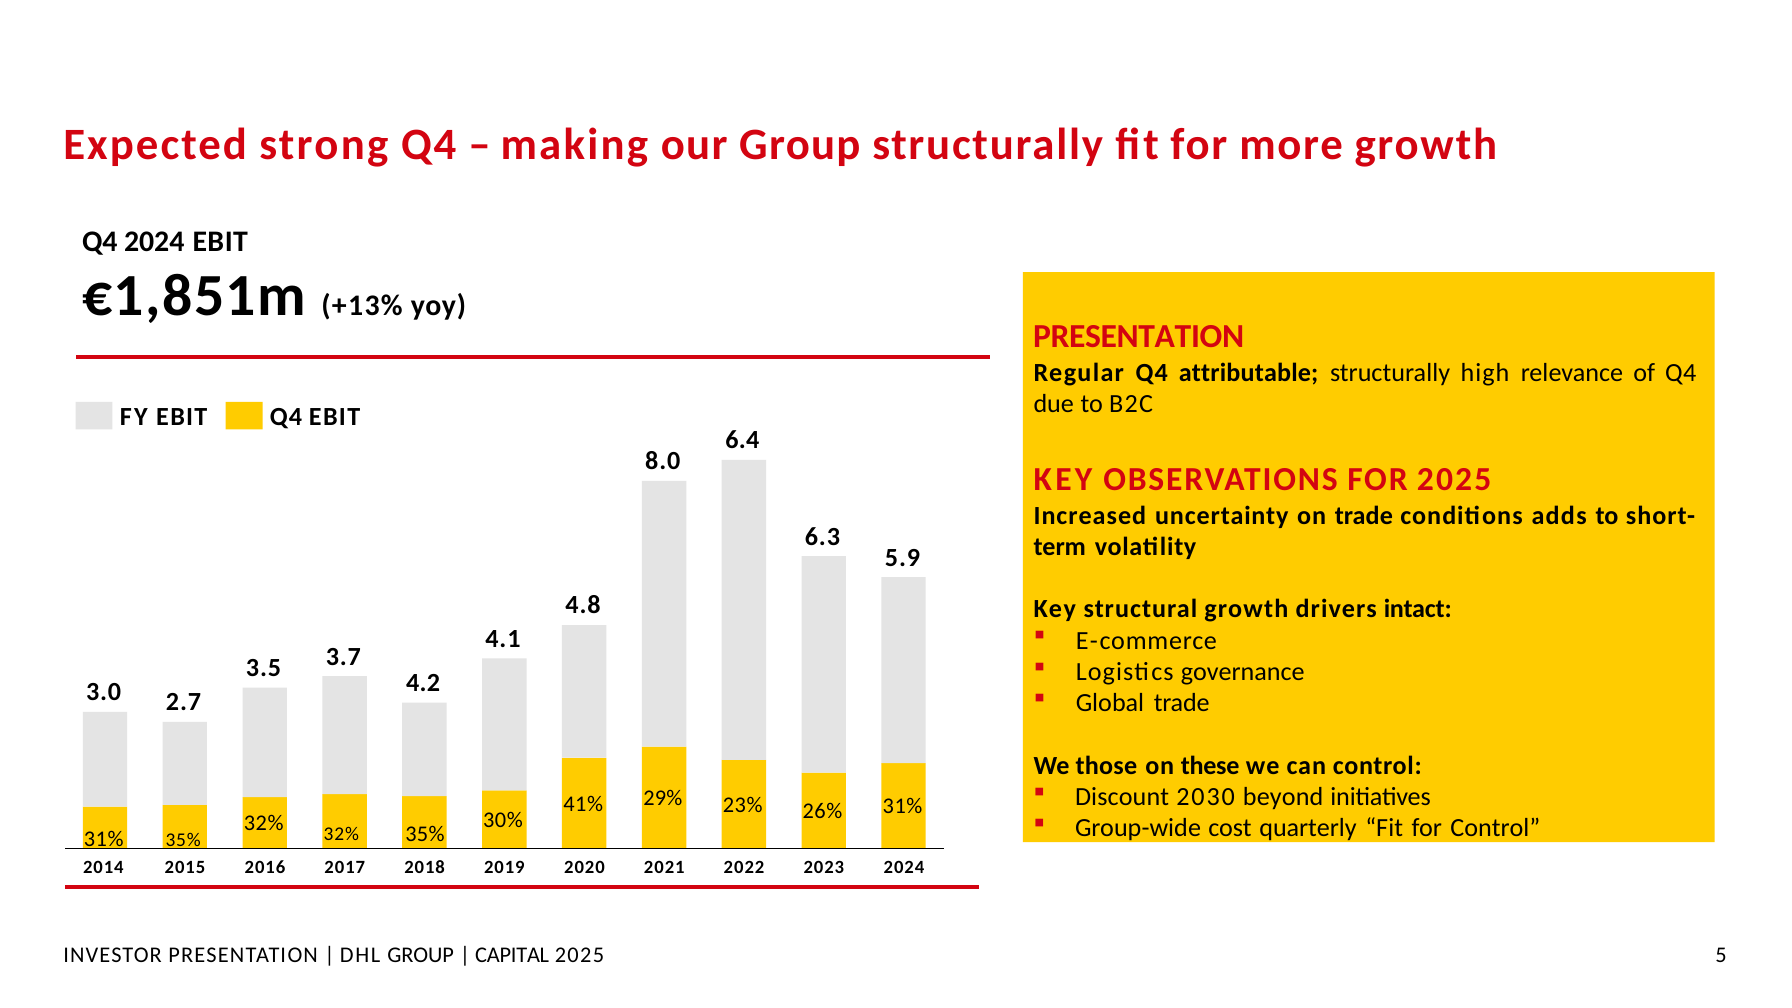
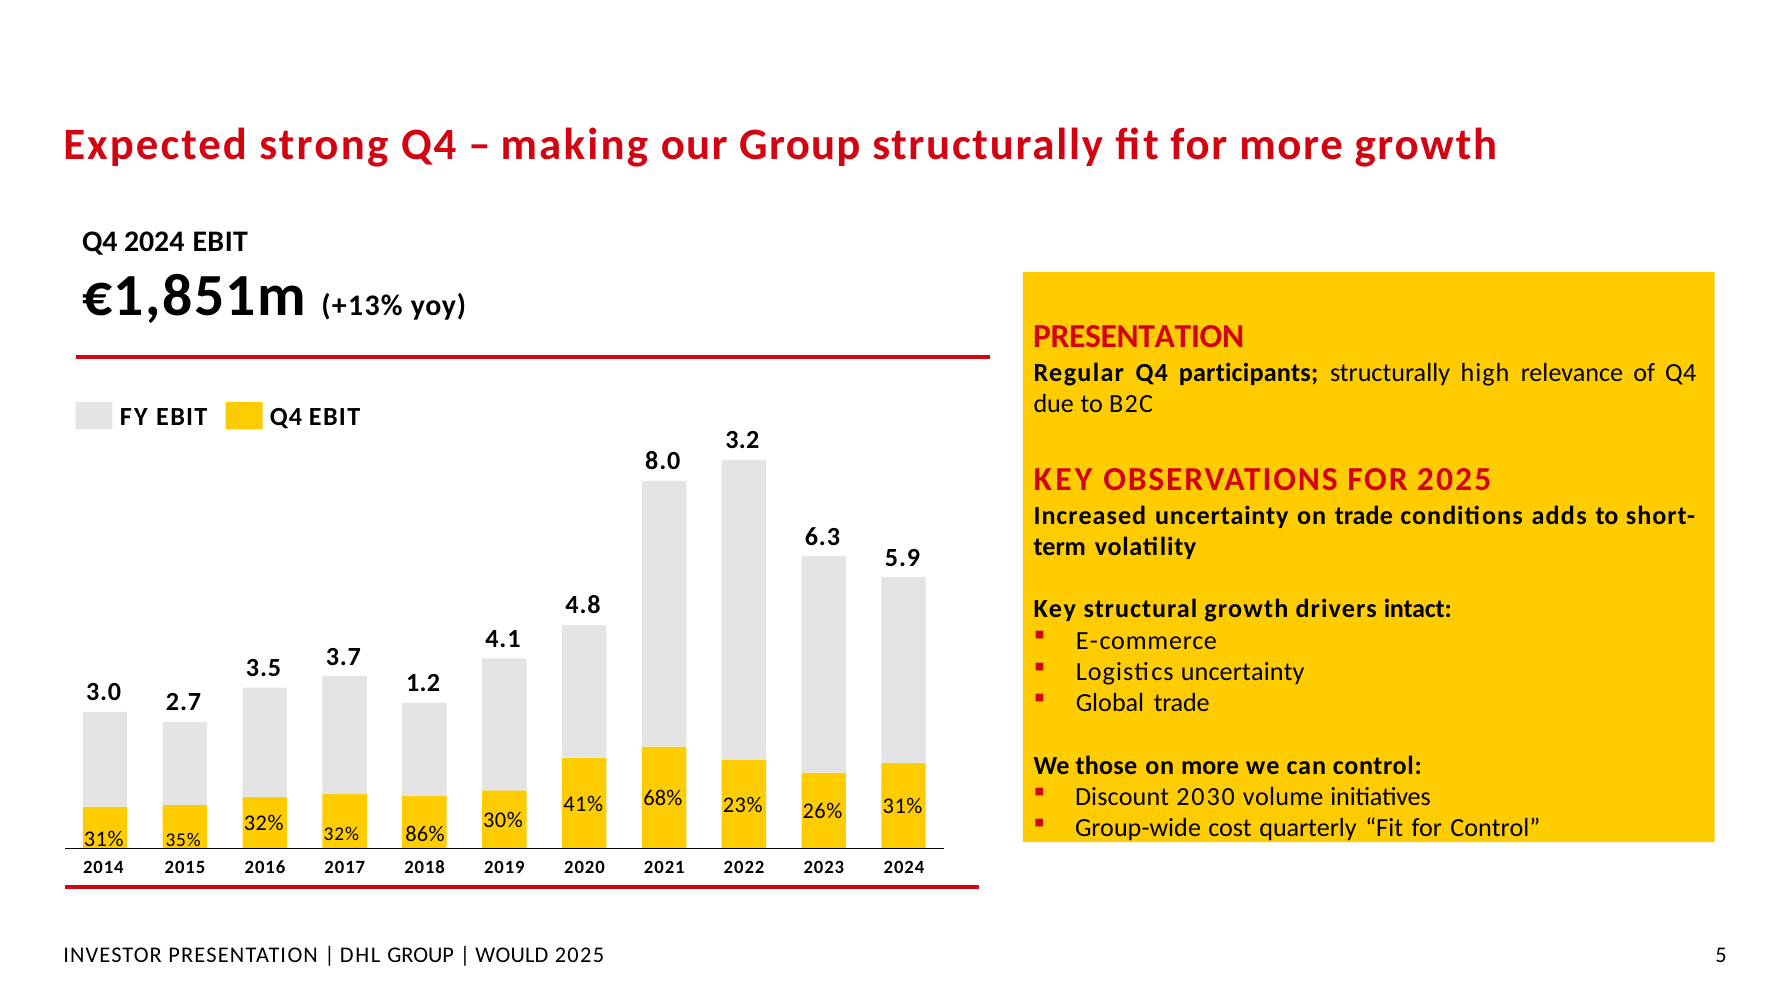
attributable: attributable -> participants (1249, 373)
6.4: 6.4 -> 3.2 (742, 440)
Logistics governance: governance -> uncertainty (1243, 672)
4.2: 4.2 -> 1.2 (423, 683)
on these: these -> more (1210, 766)
beyond: beyond -> volume (1283, 797)
29%: 29% -> 68% (663, 798)
32% 35%: 35% -> 86% (425, 834)
CAPITAL: CAPITAL -> WOULD (512, 955)
